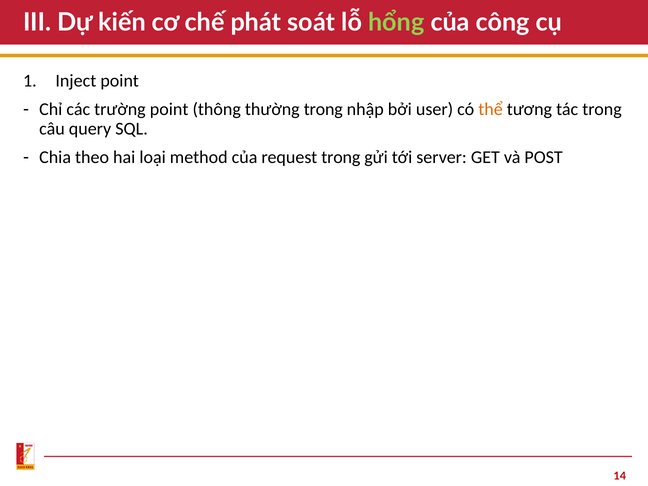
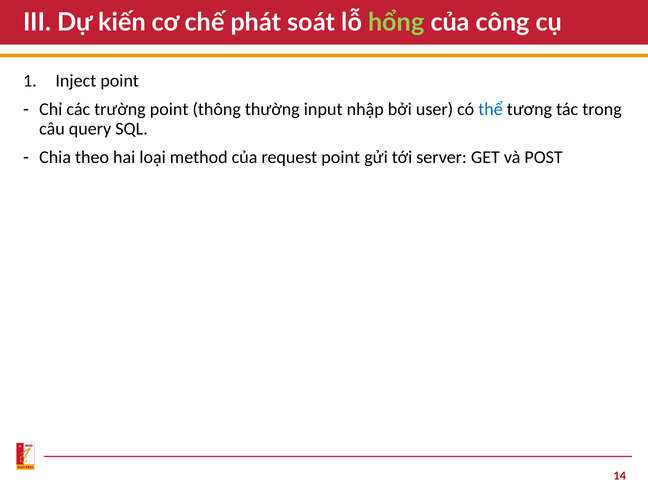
thường trong: trong -> input (323, 109)
thể colour: orange -> blue (490, 109)
request trong: trong -> point (341, 157)
